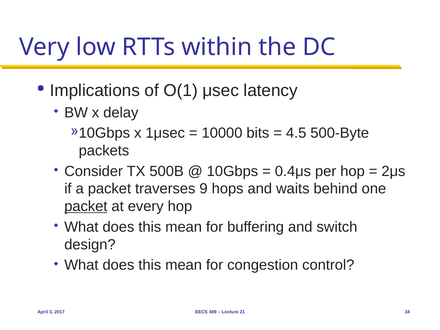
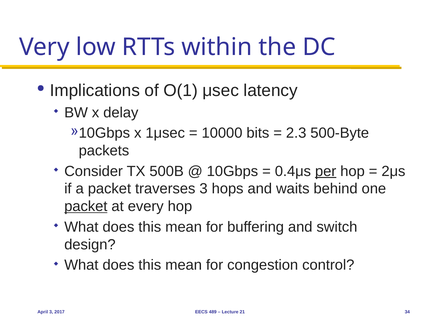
4.5: 4.5 -> 2.3 (296, 133)
per underline: none -> present (326, 171)
traverses 9: 9 -> 3 (204, 189)
